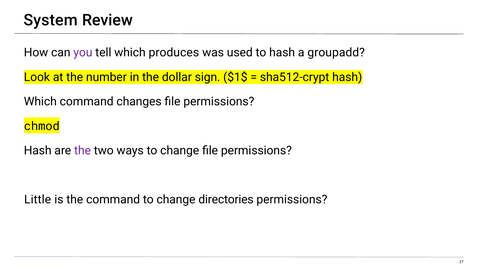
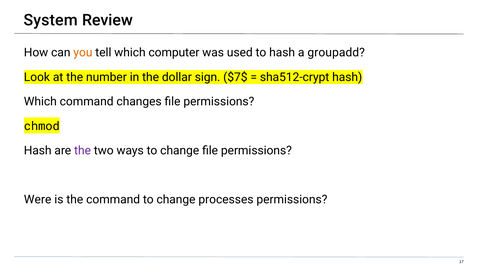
you colour: purple -> orange (83, 53)
produces: produces -> computer (174, 53)
$1$: $1$ -> $7$ (235, 77)
Little: Little -> Were (38, 199)
directories: directories -> processes (226, 199)
